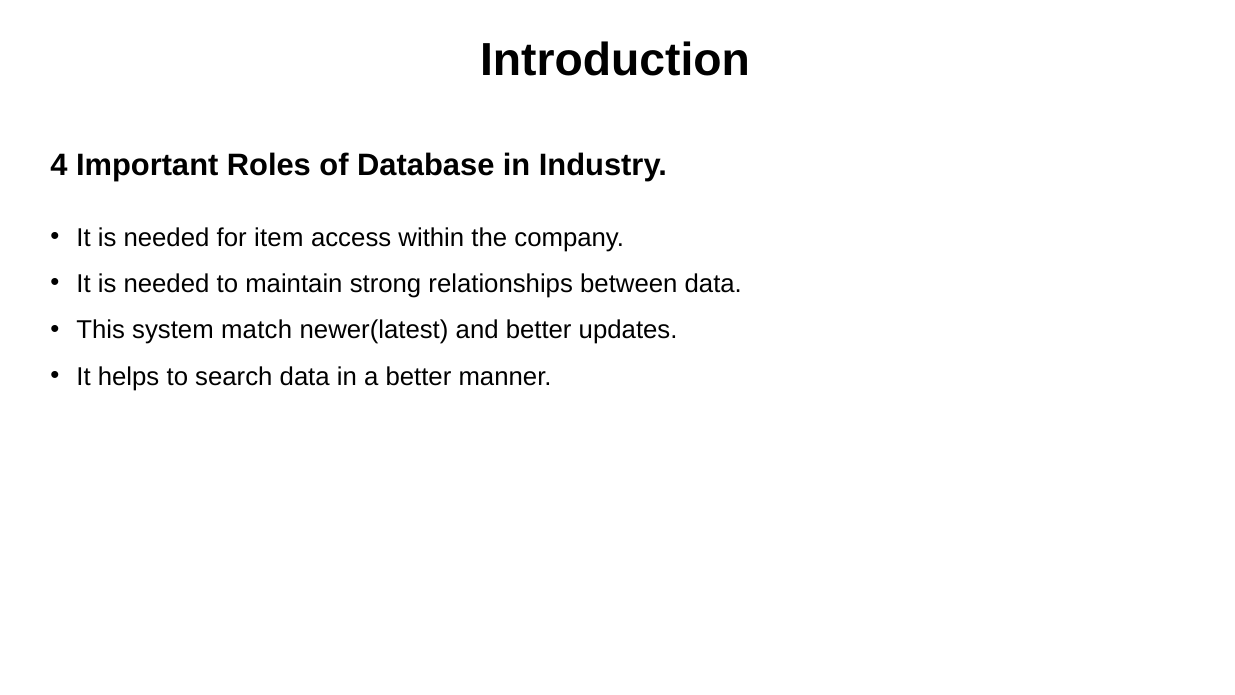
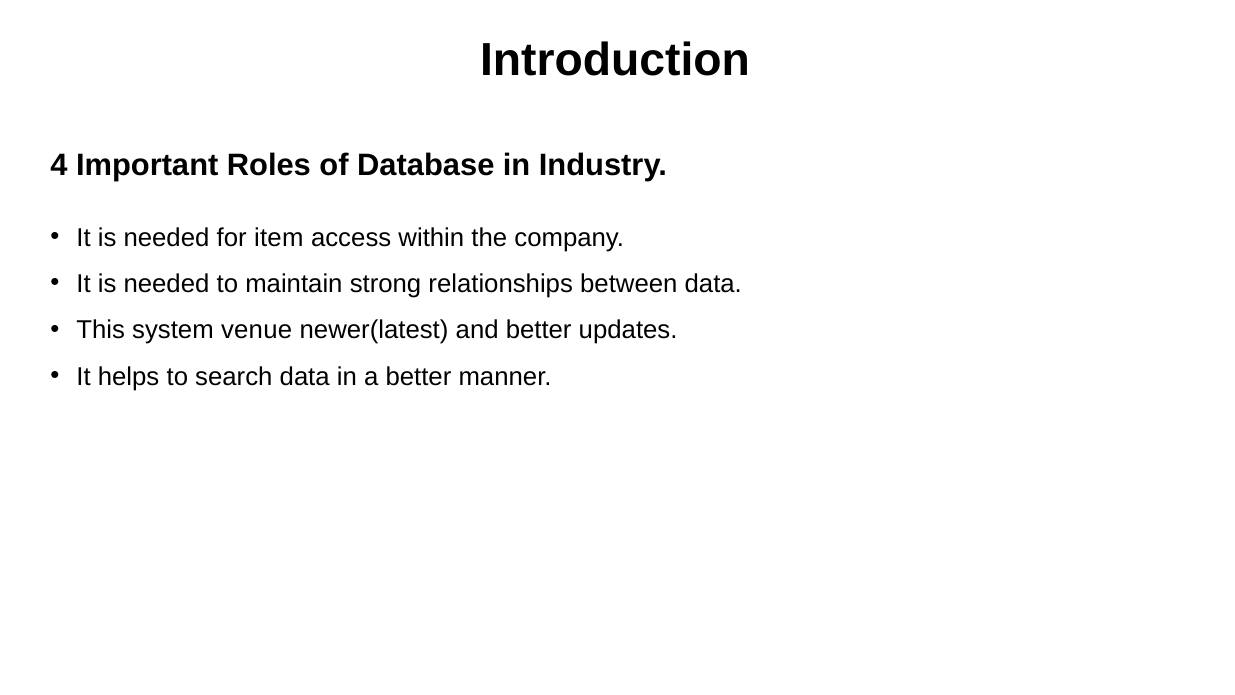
match: match -> venue (257, 330)
